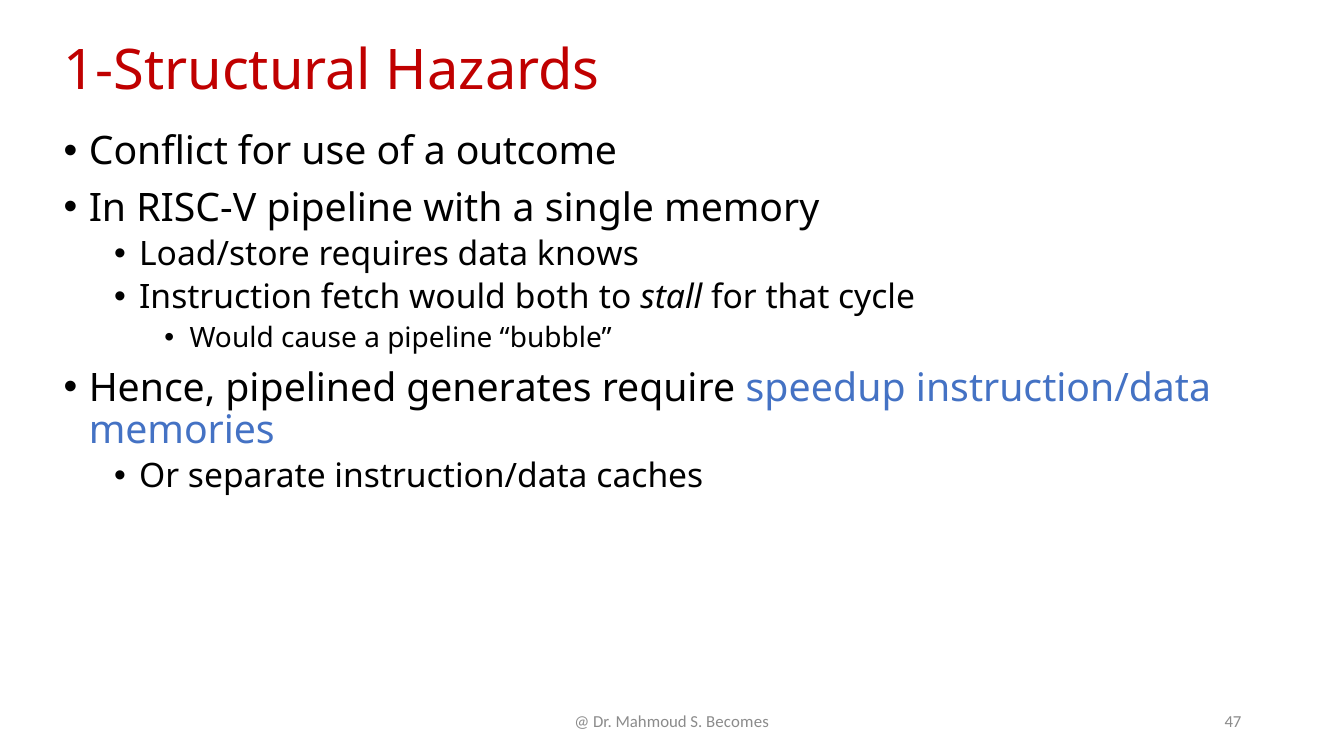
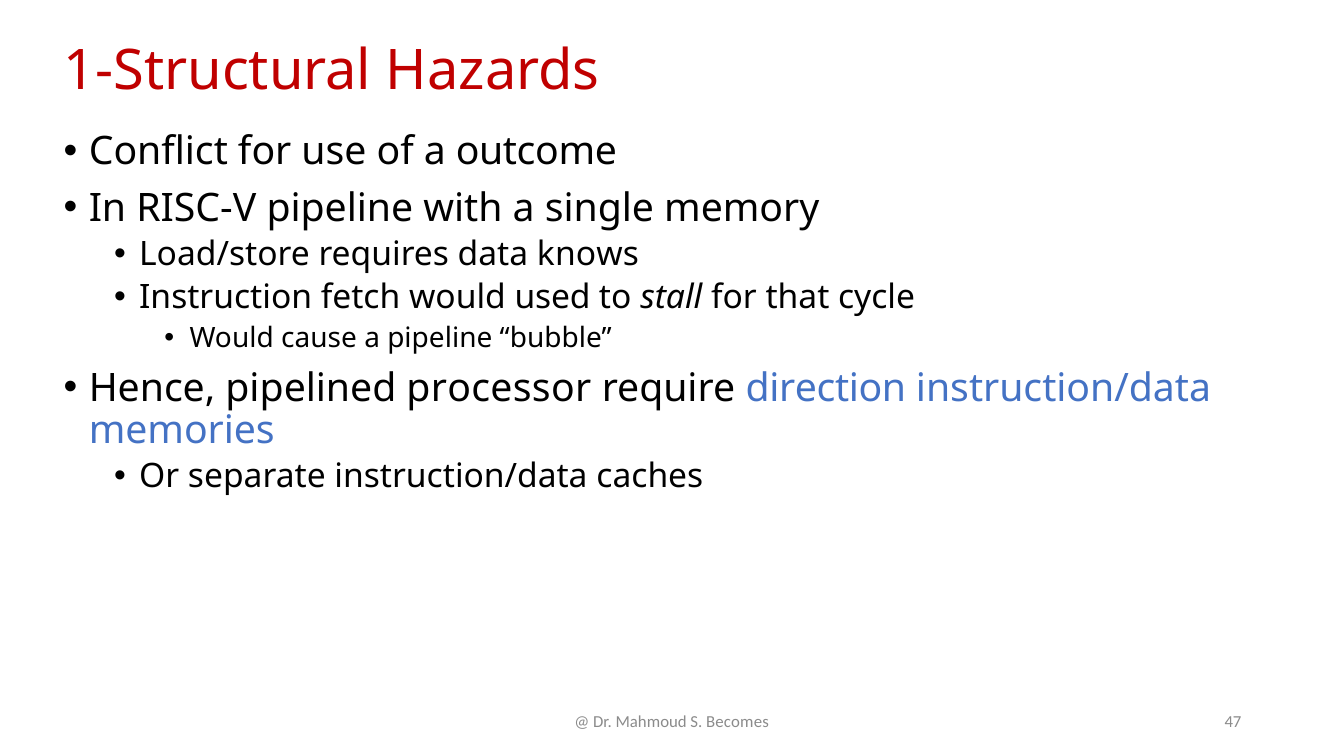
both: both -> used (552, 298)
generates: generates -> processor (499, 388)
speedup: speedup -> direction (826, 388)
